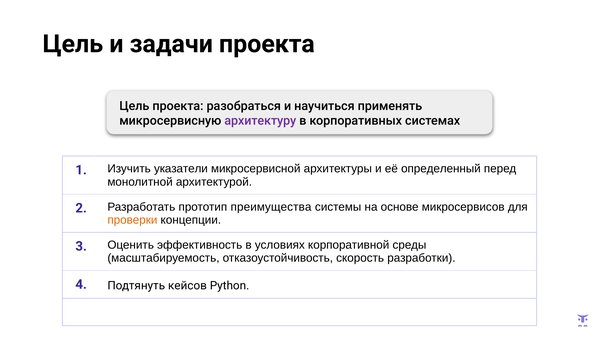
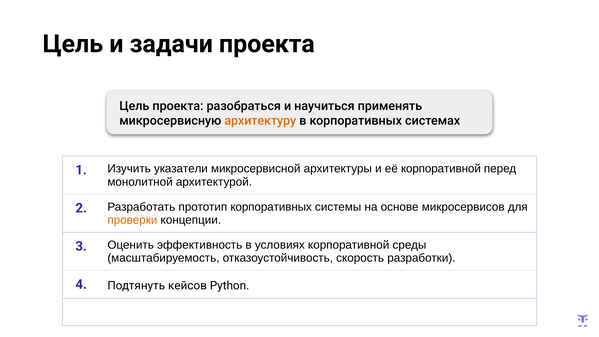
архитектуру colour: purple -> orange (260, 121)
её определенный: определенный -> корпоративной (441, 169)
прототип преимущества: преимущества -> корпоративных (271, 207)
